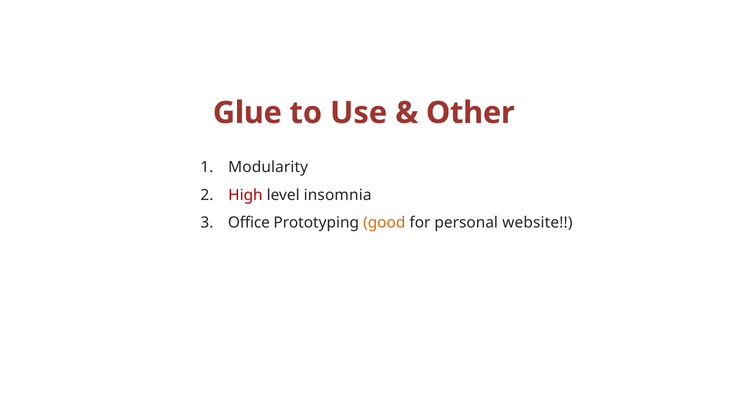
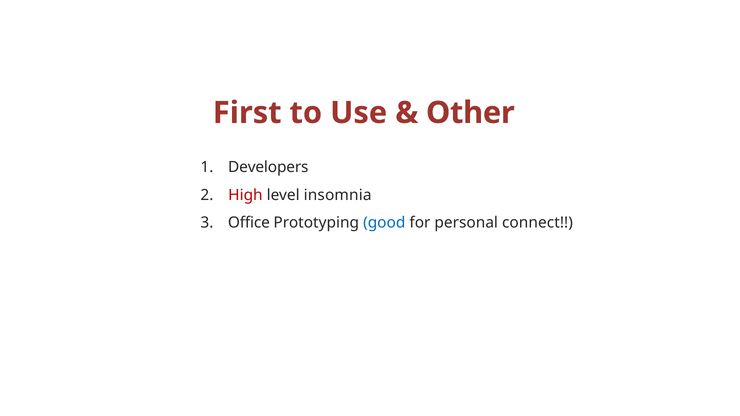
Glue: Glue -> First (247, 113)
Modularity: Modularity -> Developers (268, 167)
good colour: orange -> blue (384, 223)
website: website -> connect (537, 223)
